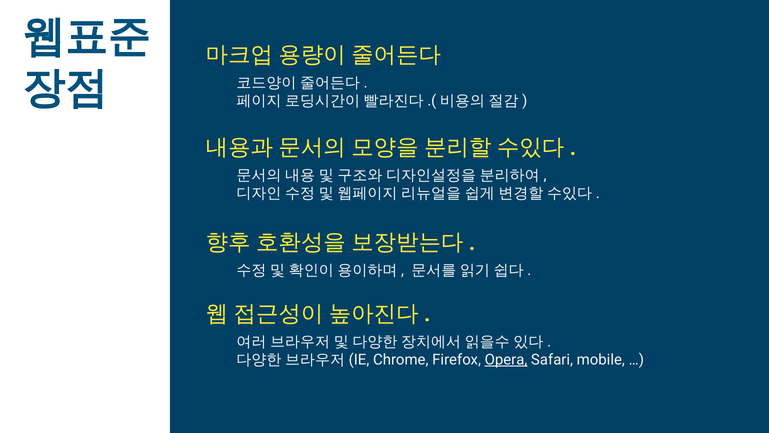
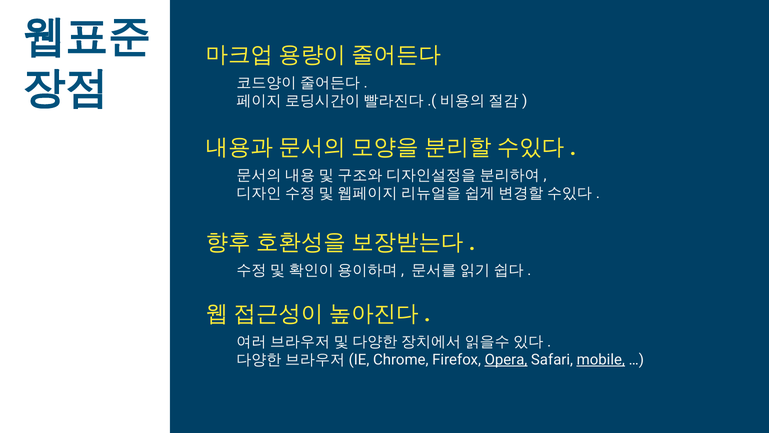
mobile underline: none -> present (601, 359)
